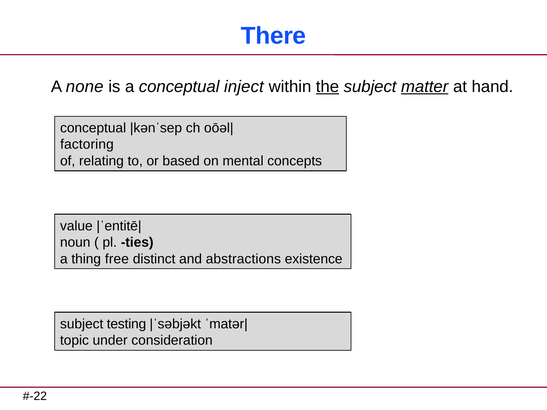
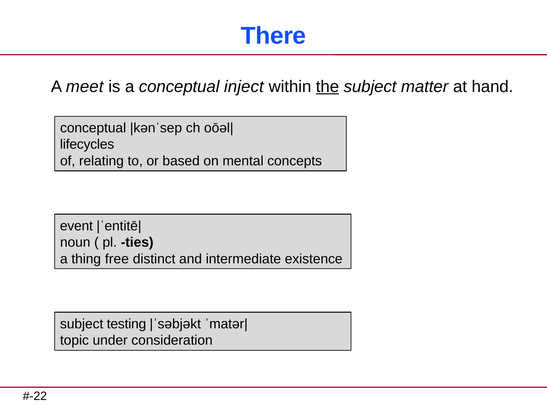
none: none -> meet (85, 87)
matter underline: present -> none (425, 87)
factoring: factoring -> lifecycles (87, 145)
value: value -> event (76, 226)
abstractions: abstractions -> intermediate (243, 259)
